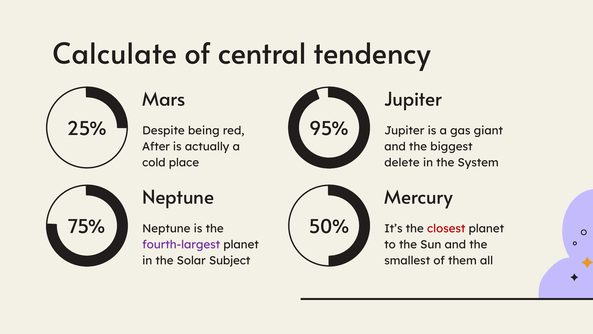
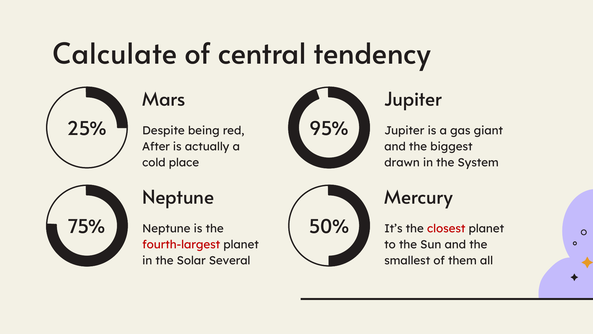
delete: delete -> drawn (402, 162)
fourth-largest colour: purple -> red (181, 244)
Subject: Subject -> Several (230, 260)
